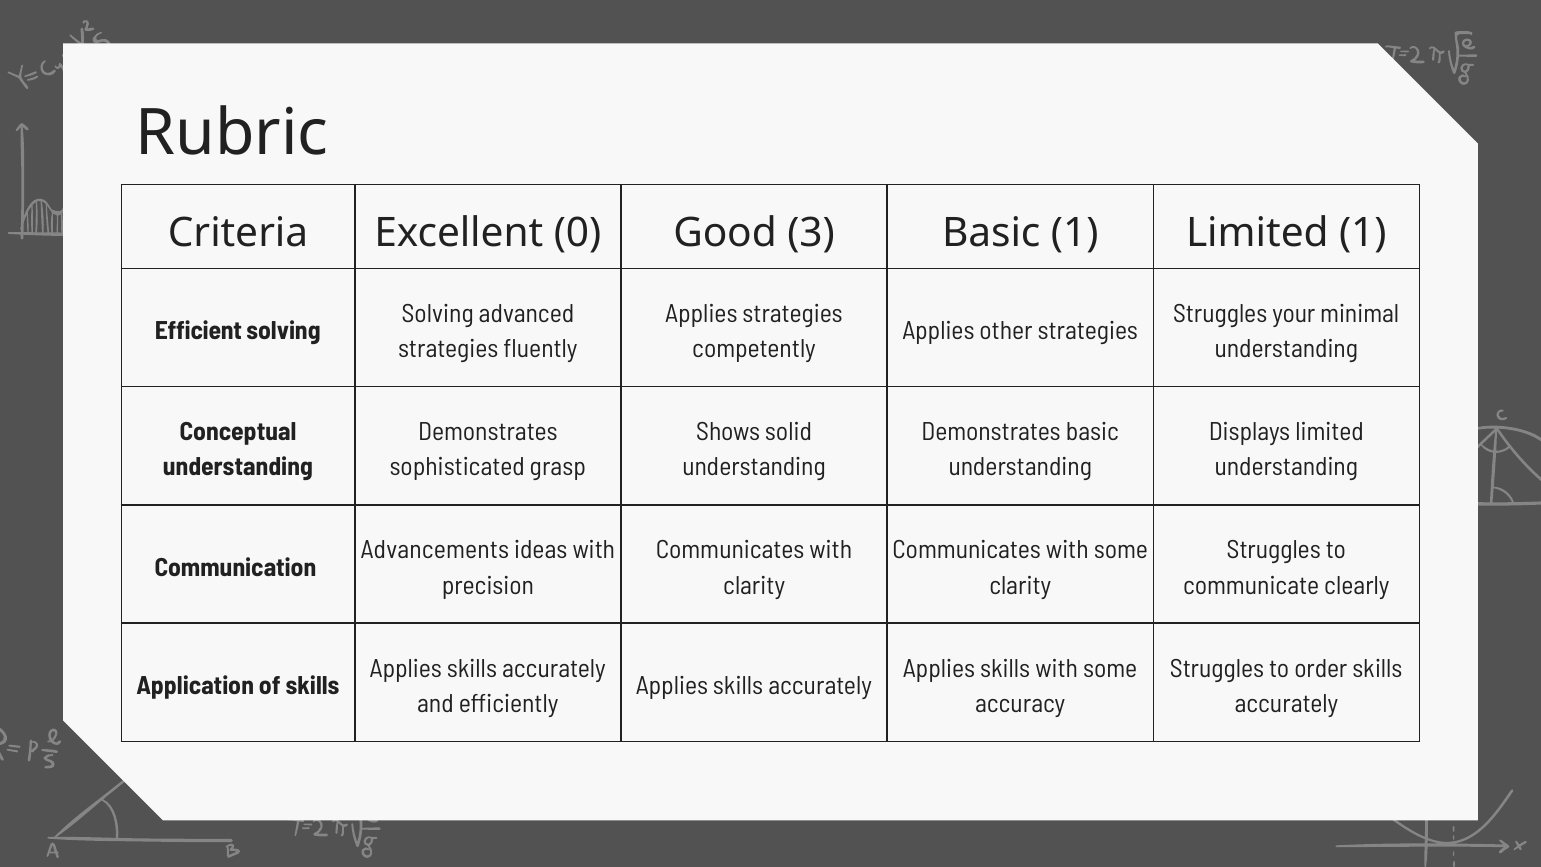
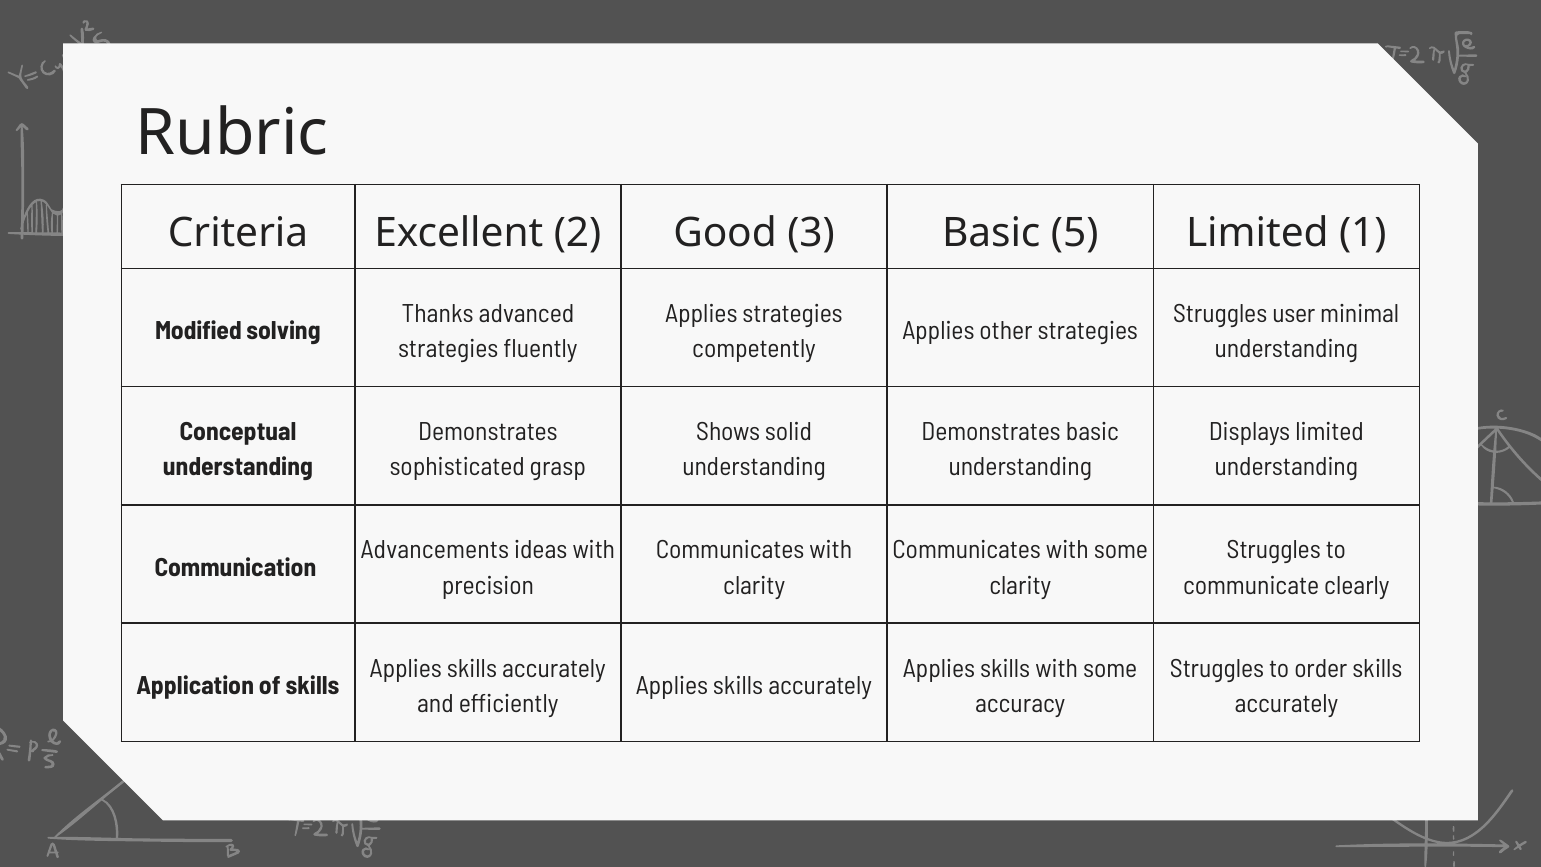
0: 0 -> 2 (578, 233)
Basic 1: 1 -> 5 (1075, 233)
Solving: Solving -> Thanks (438, 314)
your: your -> user (1294, 314)
Efficient: Efficient -> Modified (198, 331)
